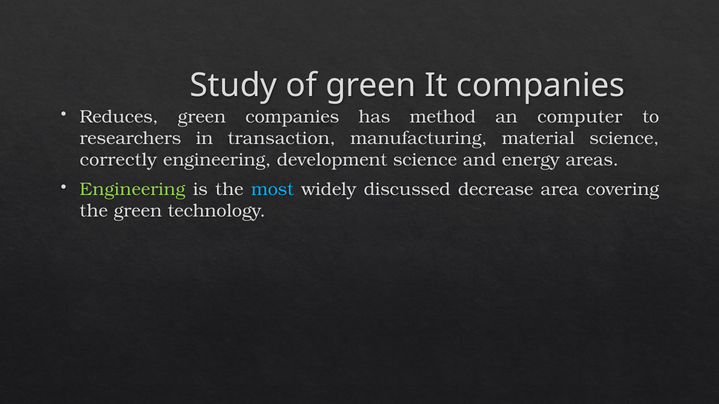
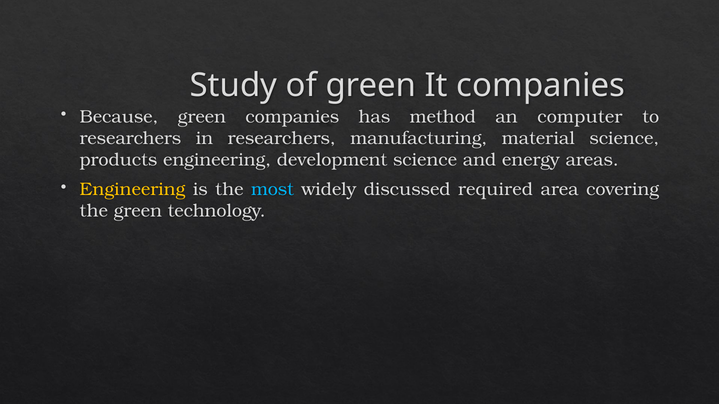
Reduces: Reduces -> Because (119, 117)
in transaction: transaction -> researchers (282, 138)
correctly: correctly -> products (118, 160)
Engineering colour: light green -> yellow (132, 190)
decrease: decrease -> required (495, 190)
